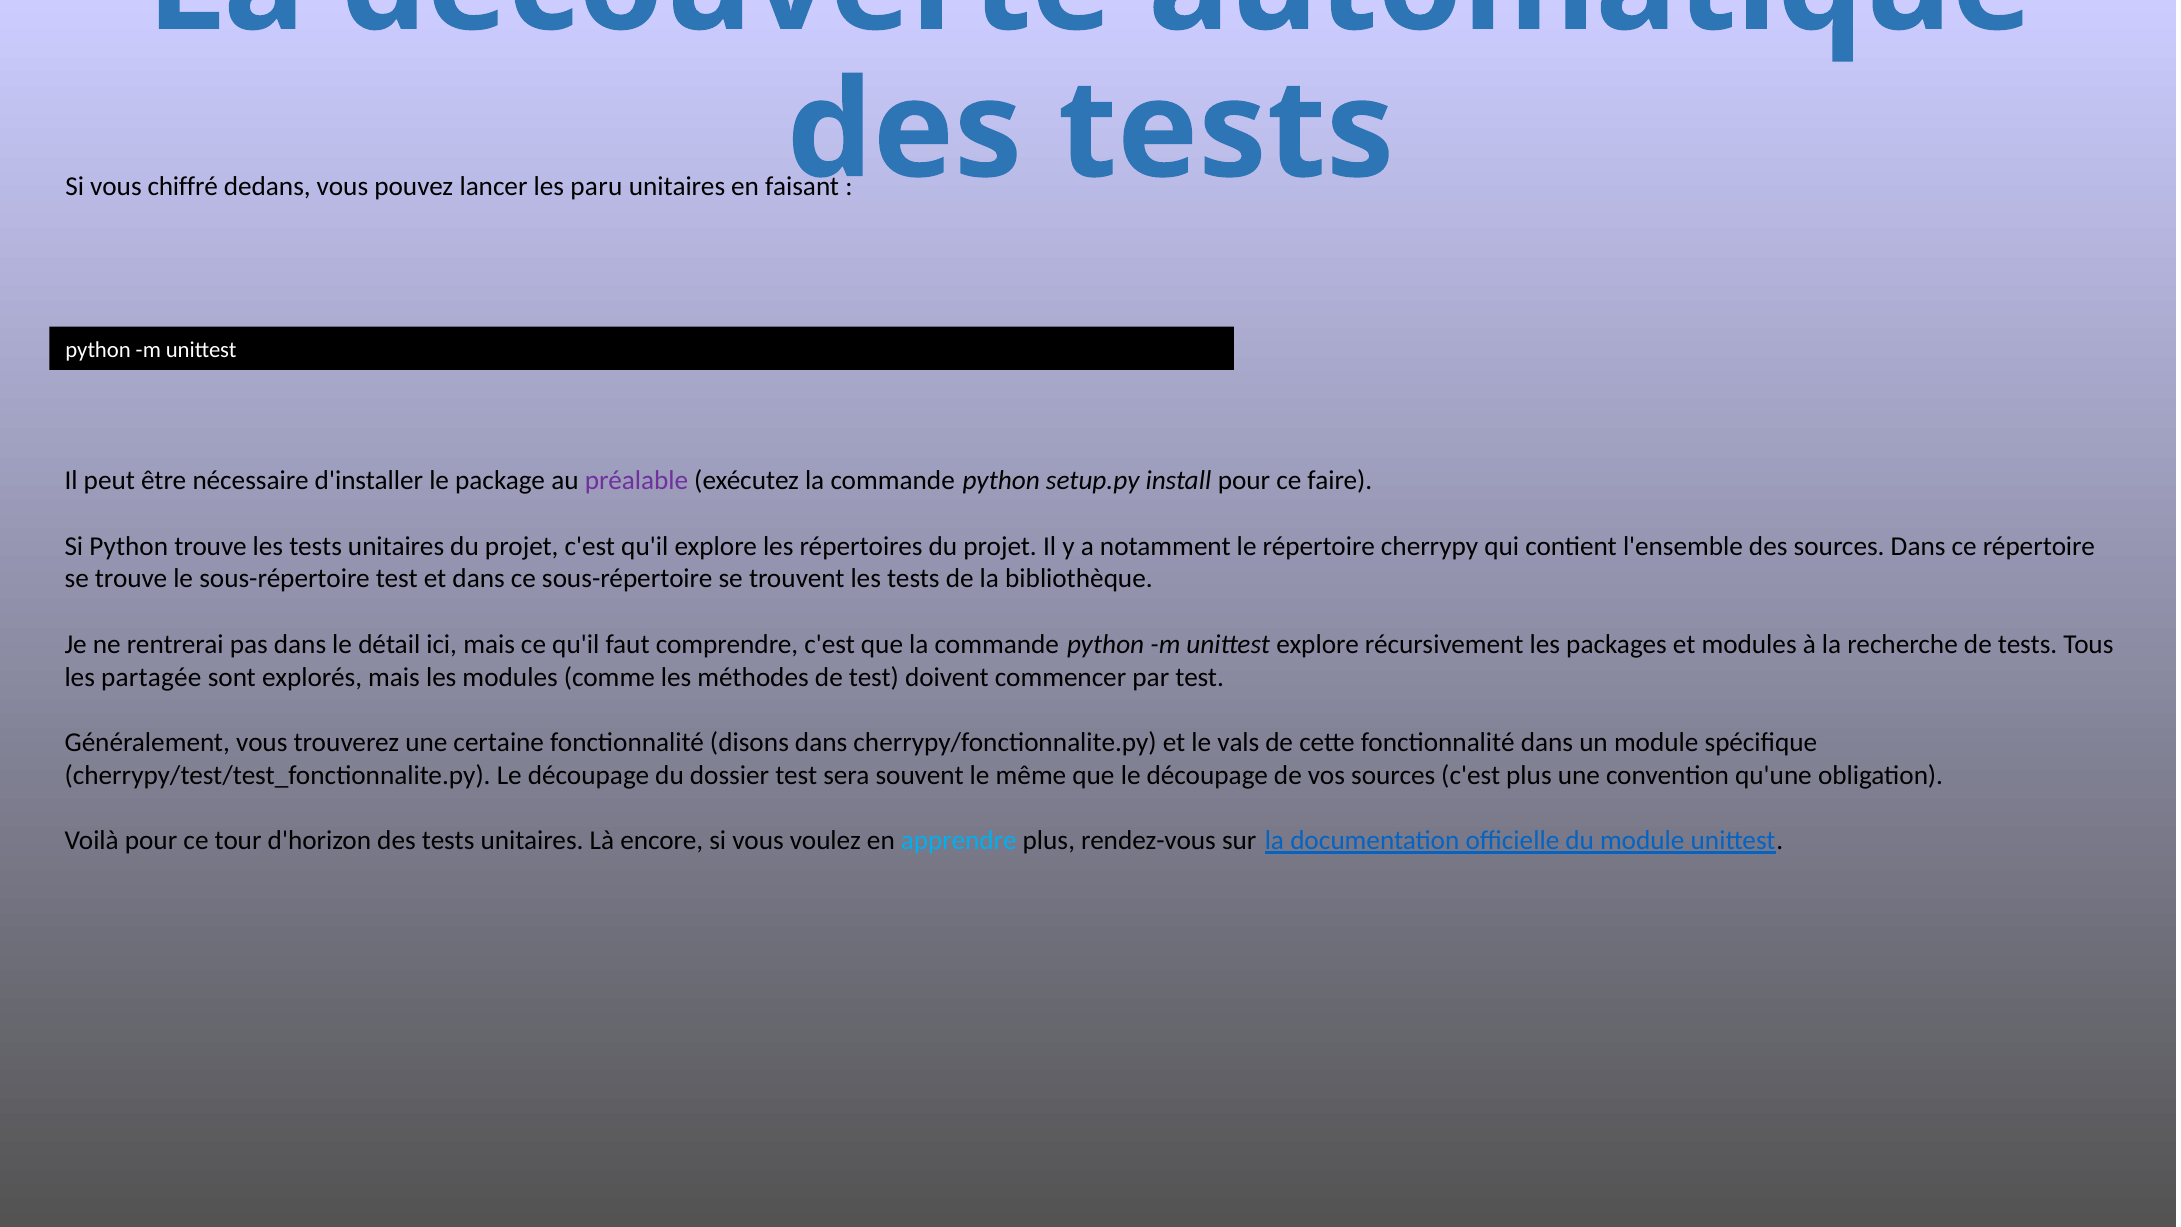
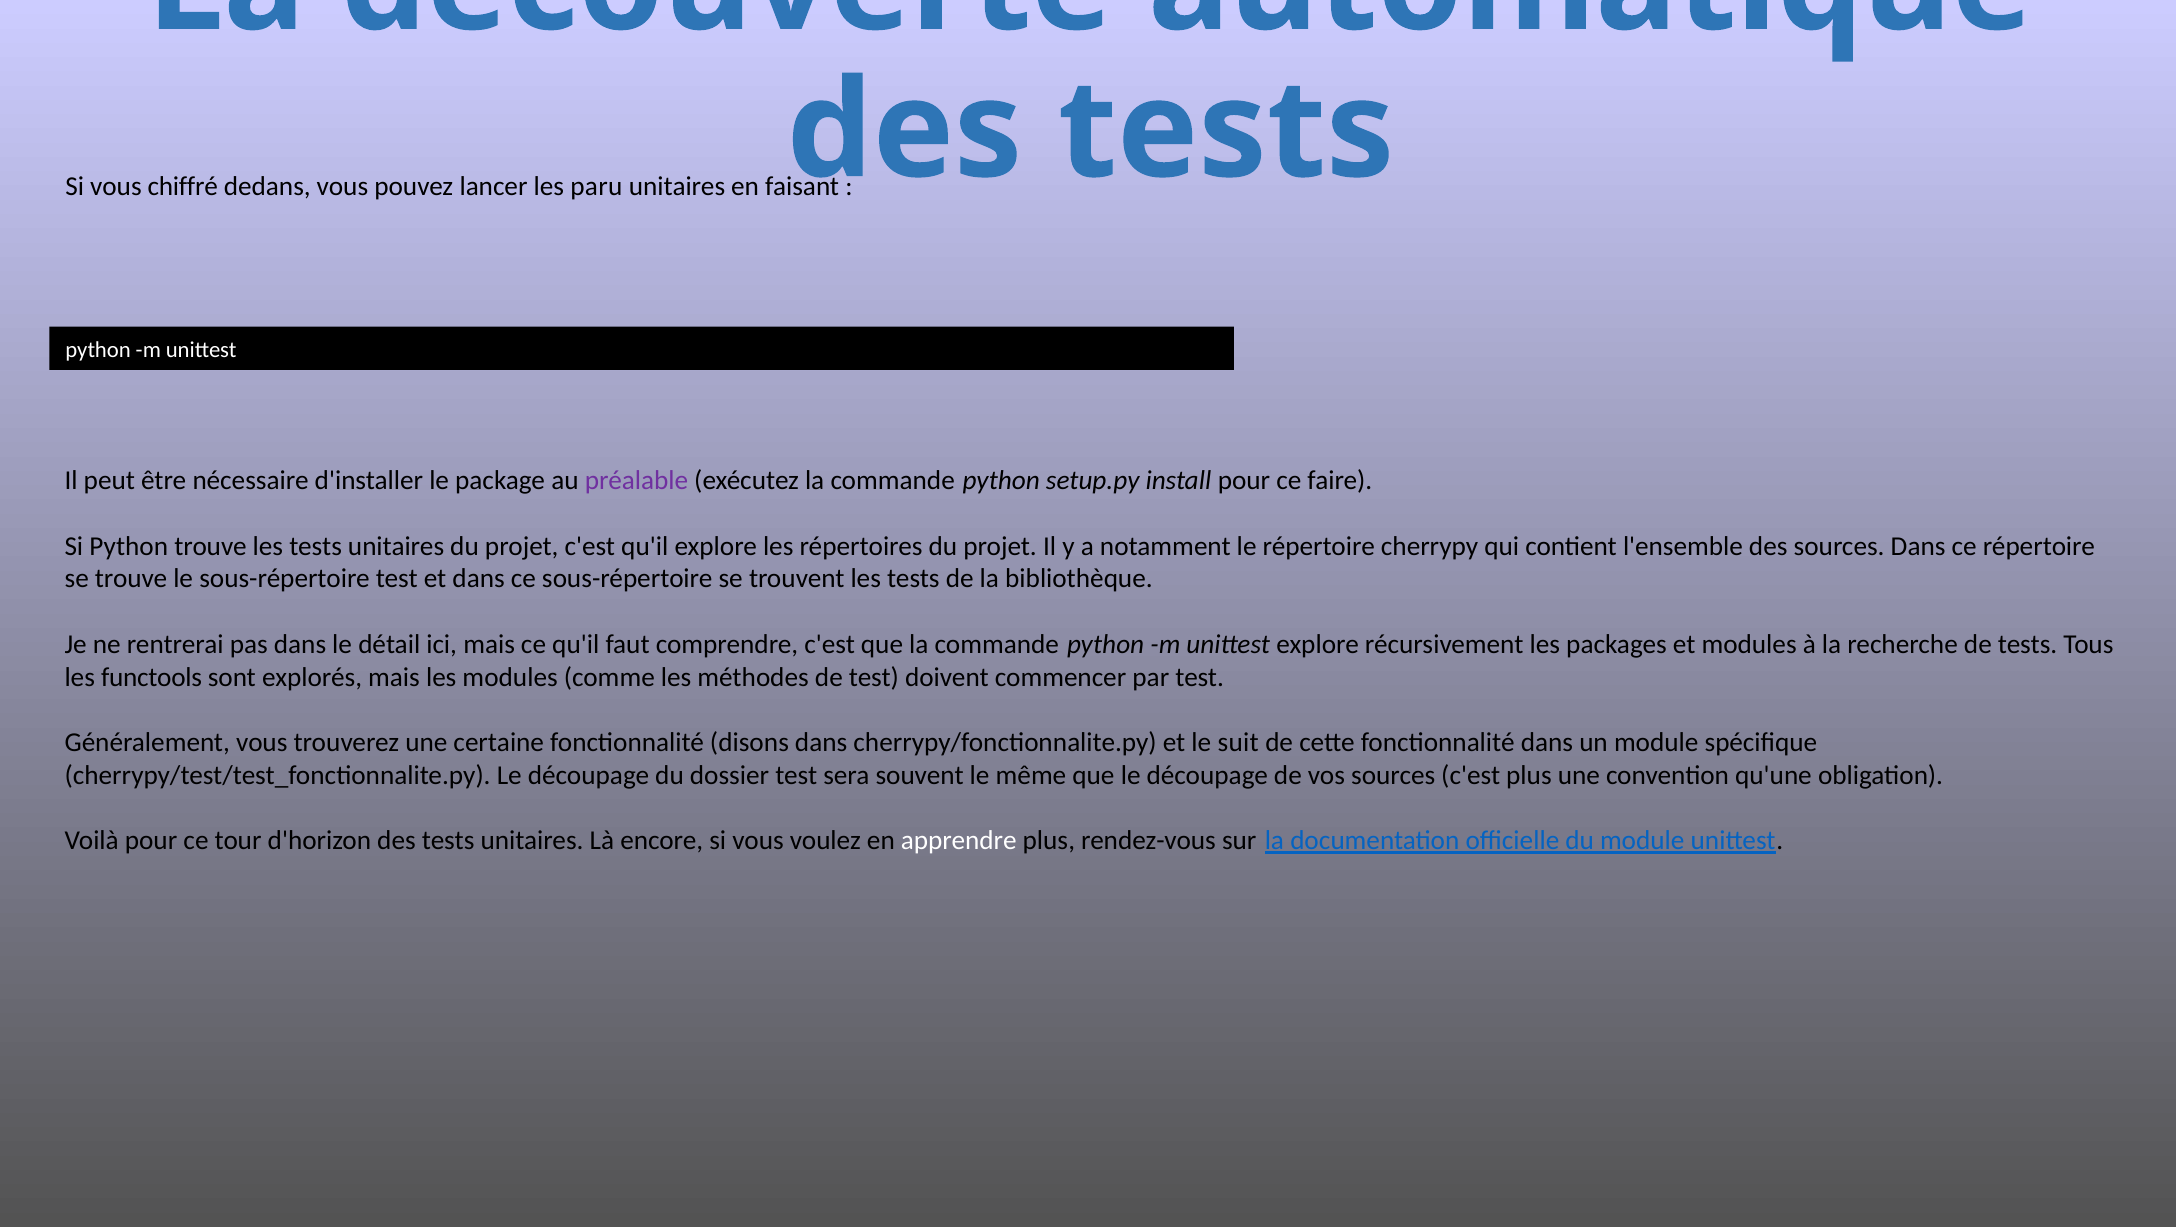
partagée: partagée -> functools (151, 677)
vals: vals -> suit (1238, 742)
apprendre colour: light blue -> white (959, 840)
